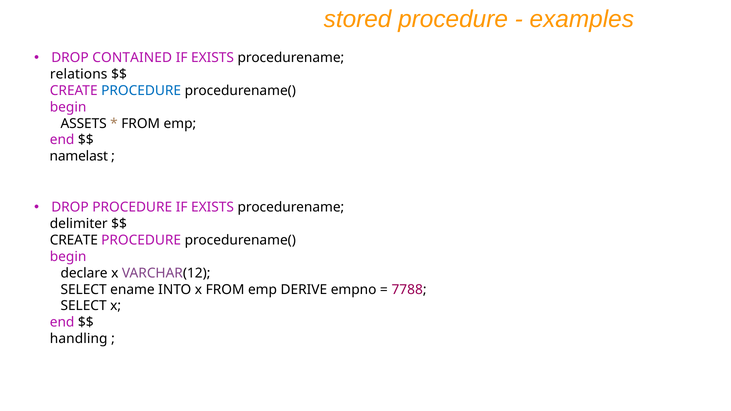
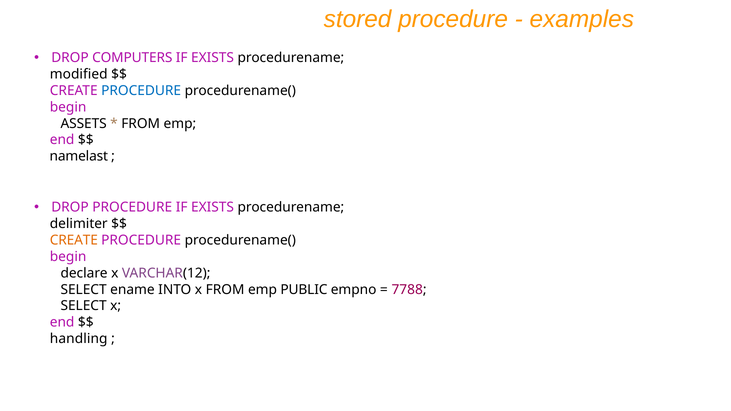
CONTAINED: CONTAINED -> COMPUTERS (132, 58)
relations: relations -> modified (79, 74)
CREATE colour: black -> orange (74, 240)
DERIVE: DERIVE -> PUBLIC (304, 290)
